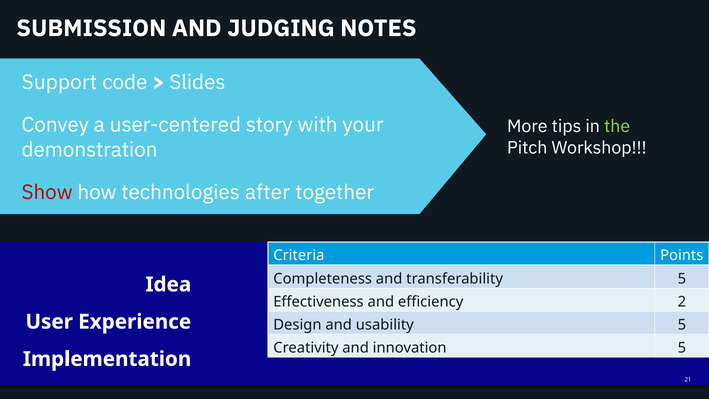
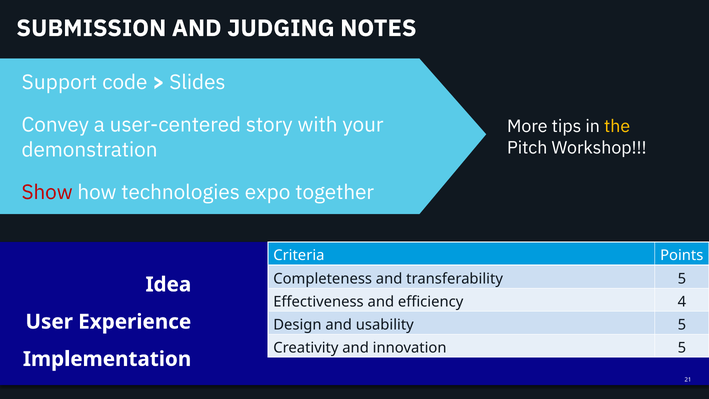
the colour: light green -> yellow (617, 127)
after: after -> expo (268, 192)
2: 2 -> 4 (682, 302)
